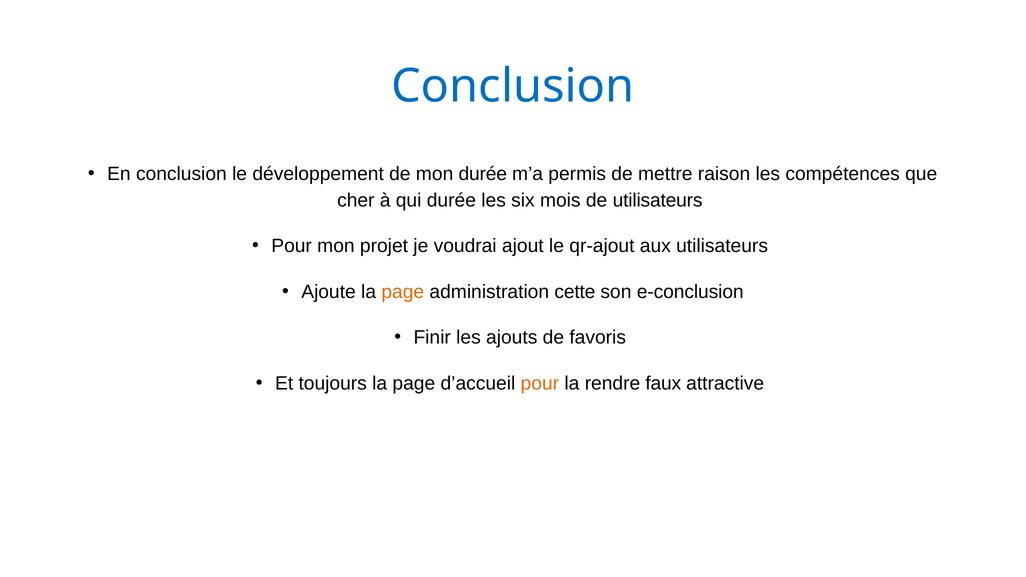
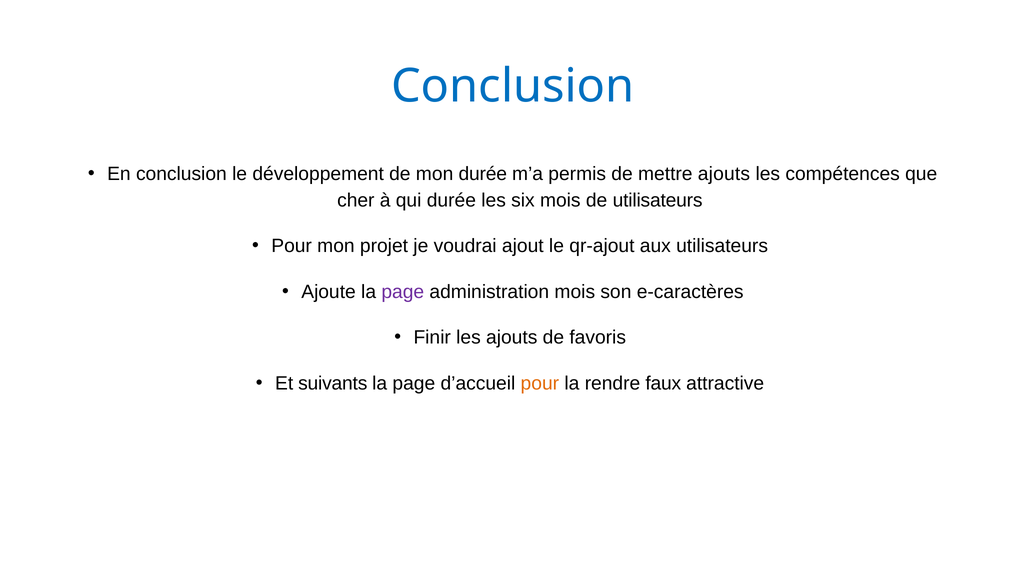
mettre raison: raison -> ajouts (724, 174)
page colour: orange -> purple (403, 292)
administration cette: cette -> mois (575, 292)
e-conclusion: e-conclusion -> e-caractères (690, 292)
toujours: toujours -> suivants (333, 383)
